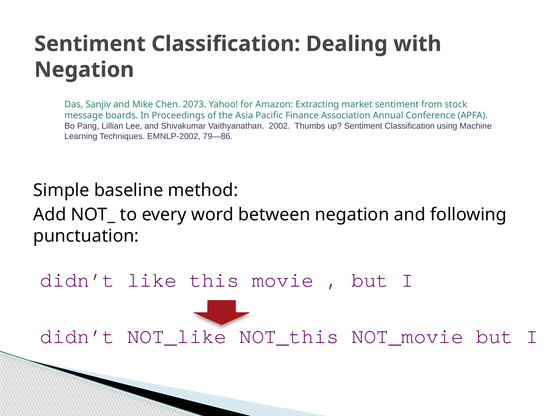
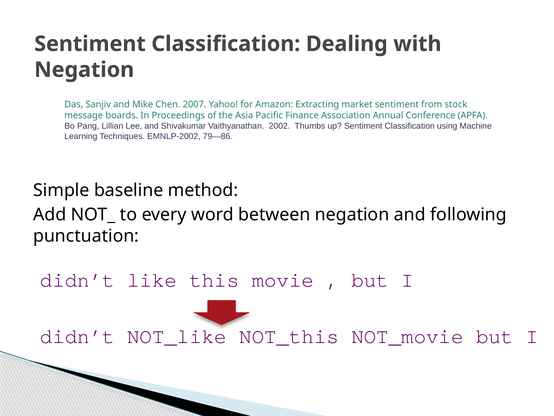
2073: 2073 -> 2007 (195, 104)
